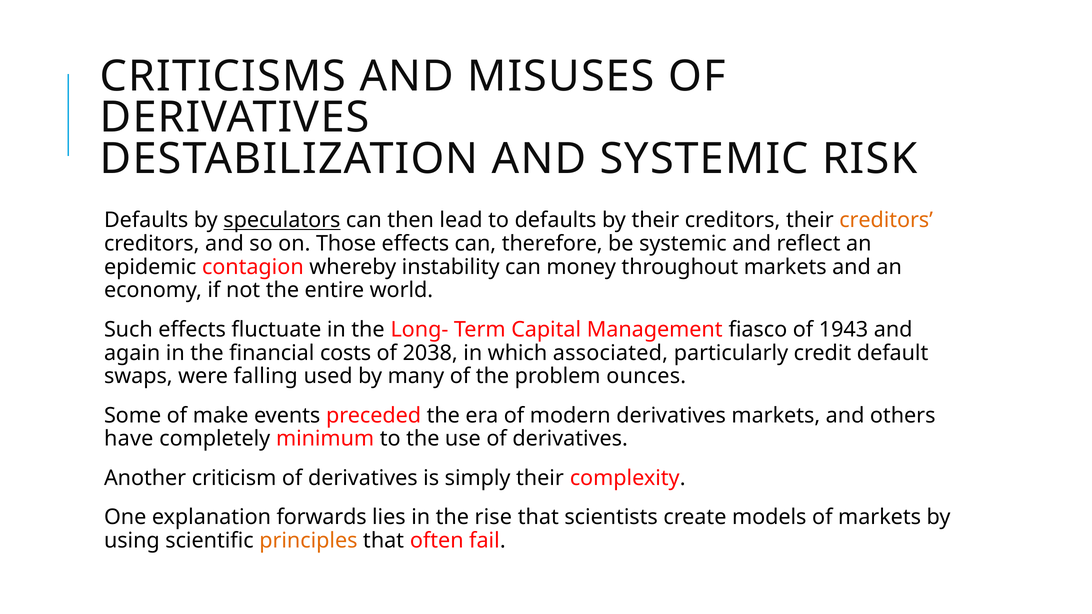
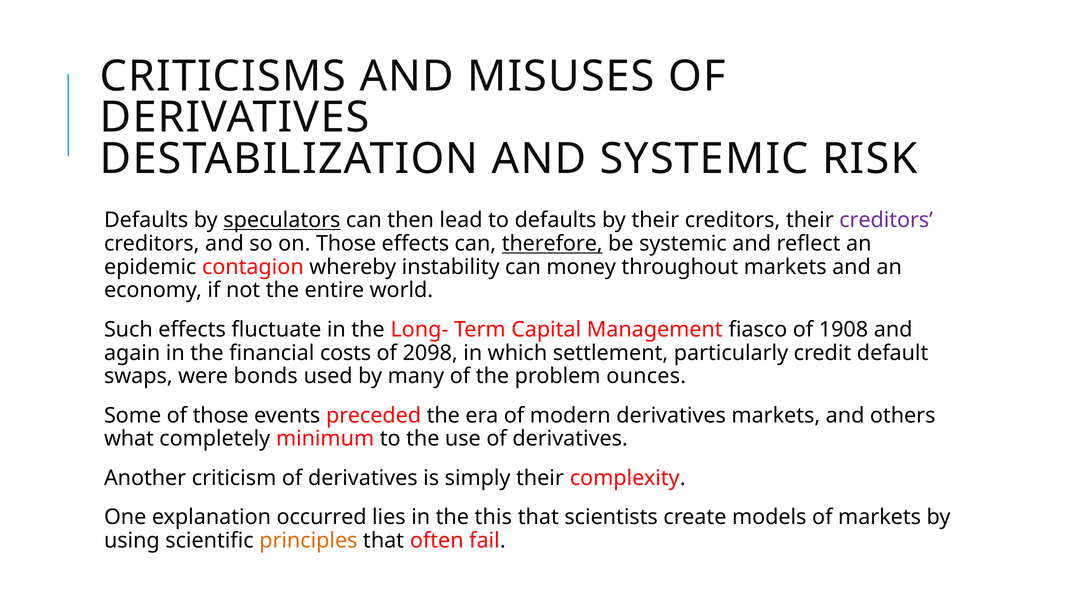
creditors colour: orange -> purple (886, 220)
therefore underline: none -> present (552, 244)
1943: 1943 -> 1908 (843, 330)
2038: 2038 -> 2098 (430, 353)
associated: associated -> settlement (611, 353)
falling: falling -> bonds (266, 376)
of make: make -> those (221, 416)
have: have -> what (129, 439)
forwards: forwards -> occurred (322, 518)
rise: rise -> this (493, 518)
